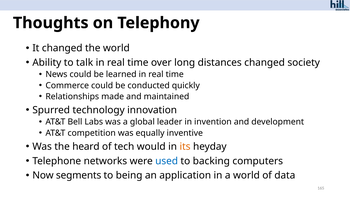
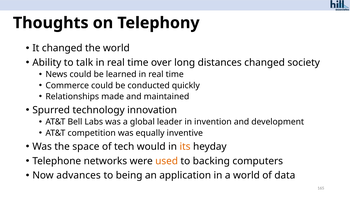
heard: heard -> space (86, 146)
used colour: blue -> orange (167, 161)
segments: segments -> advances (79, 175)
